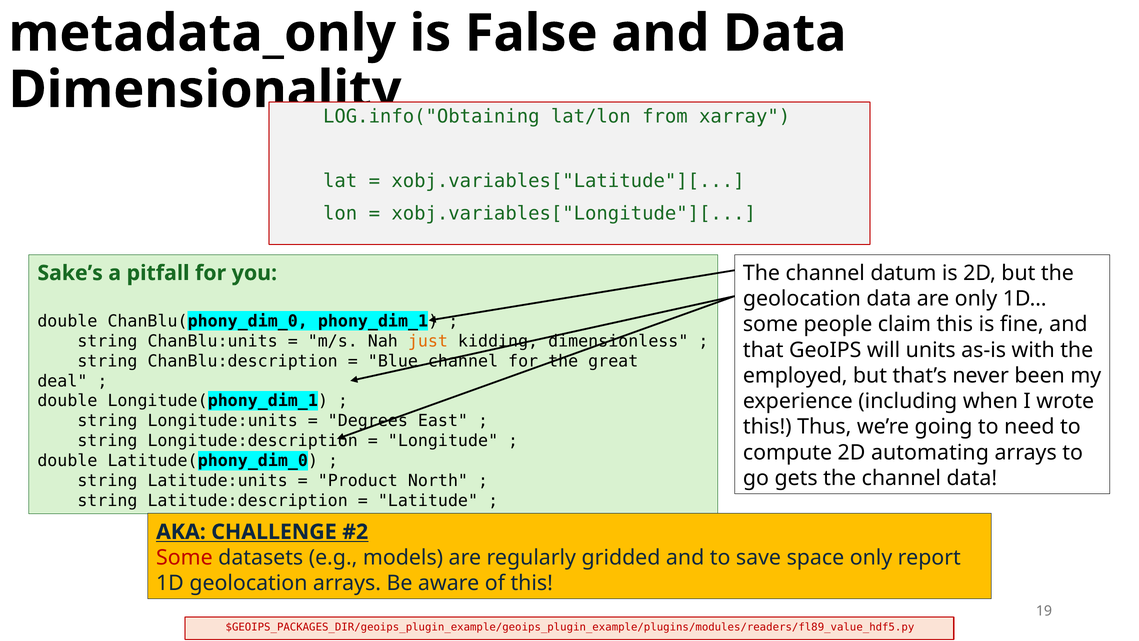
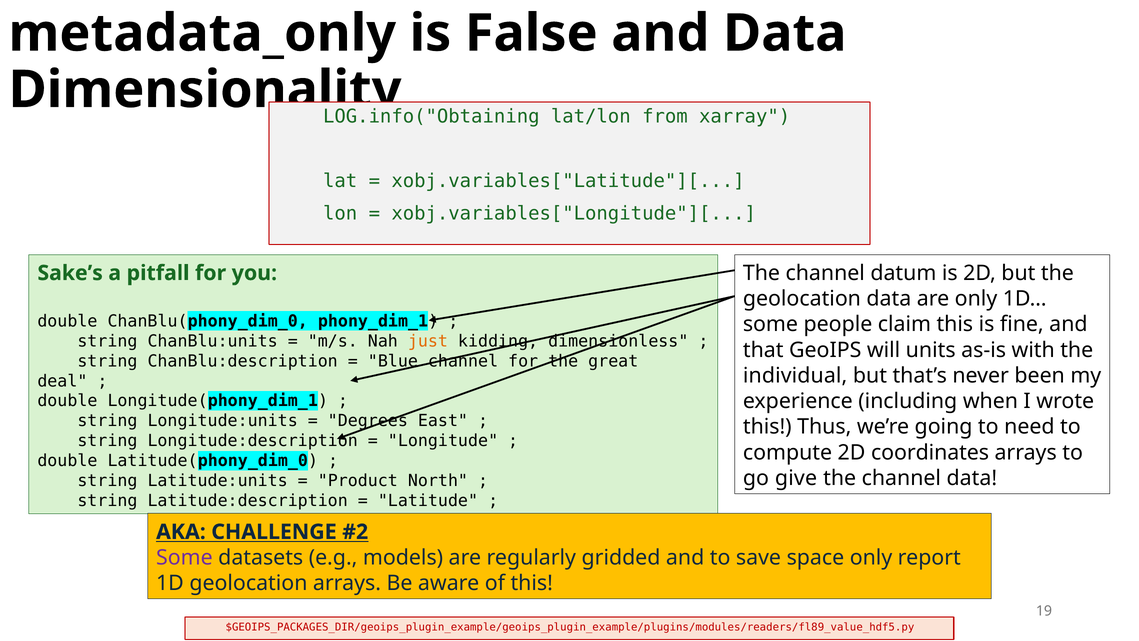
employed: employed -> individual (795, 375)
automating: automating -> coordinates (930, 452)
gets: gets -> give (796, 478)
Some colour: red -> purple (184, 557)
